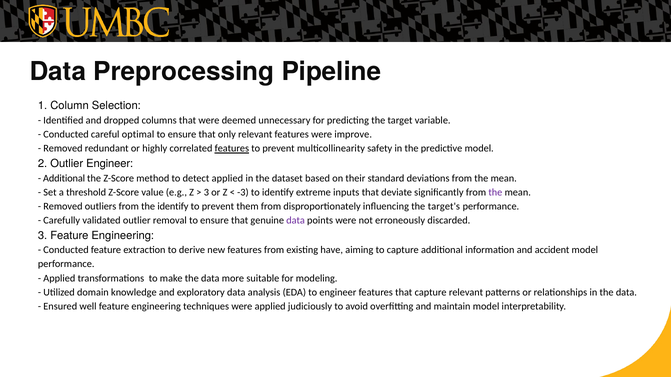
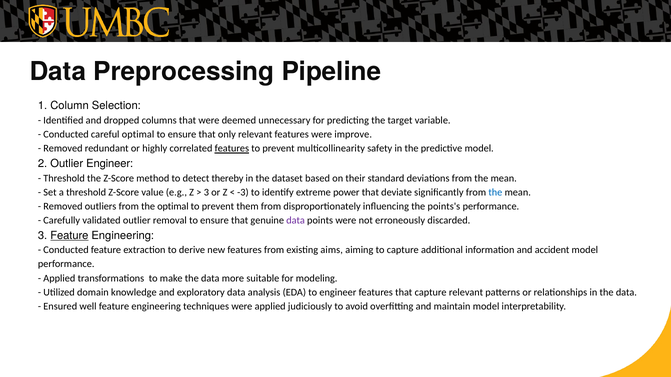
Additional: Additional -> Threshold (64, 178)
detect applied: applied -> thereby (227, 178)
inputs: inputs -> power (346, 192)
the colour: purple -> blue (495, 192)
the identify: identify -> optimal (173, 207)
target's: target's -> points's (444, 207)
Feature underline: none -> present (69, 236)
have: have -> aims (332, 250)
